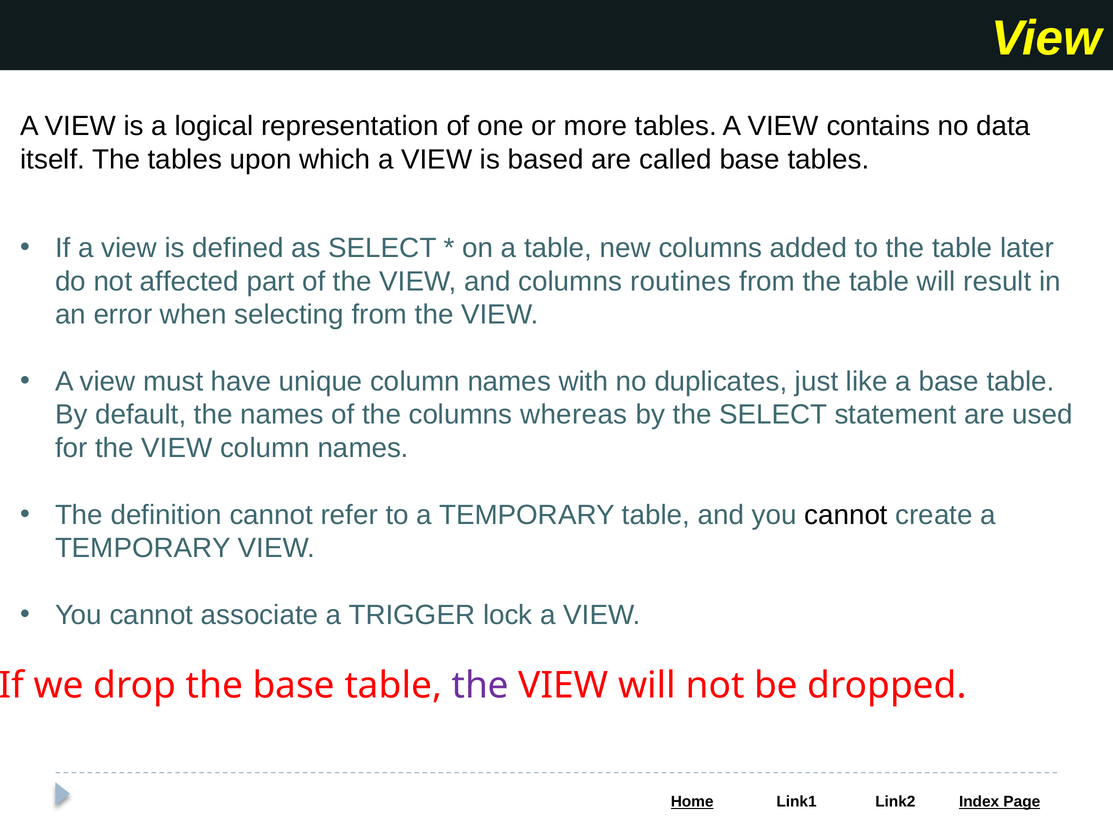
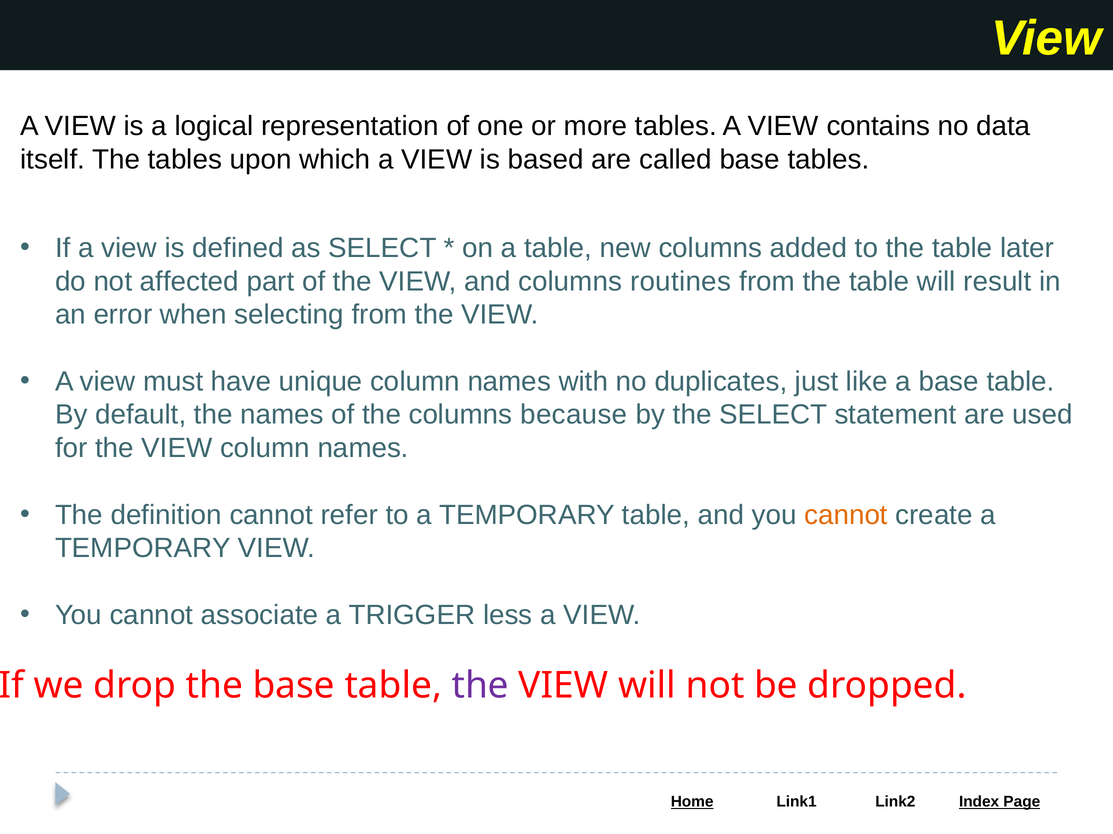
whereas: whereas -> because (574, 415)
cannot colour: black -> orange (846, 515)
lock: lock -> less (508, 615)
